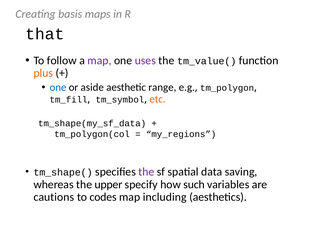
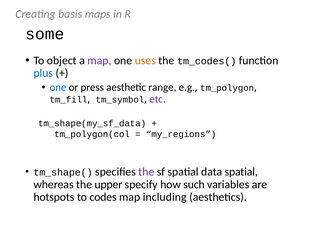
that: that -> some (45, 34)
follow: follow -> object (62, 61)
uses colour: purple -> orange (145, 61)
tm_value(: tm_value( -> tm_codes( (207, 61)
plus colour: orange -> blue (43, 73)
aside: aside -> press (92, 88)
etc colour: orange -> purple (158, 99)
data saving: saving -> spatial (241, 172)
cautions: cautions -> hotspots (54, 197)
